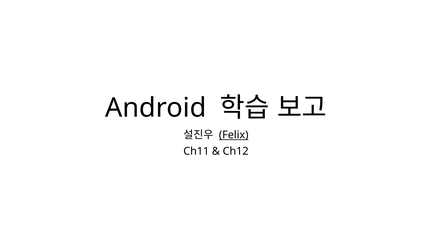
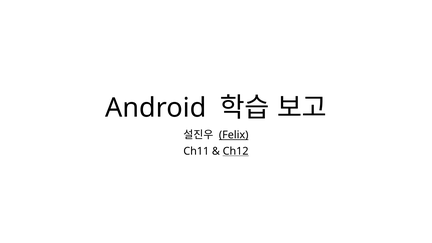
Ch12 underline: none -> present (236, 151)
